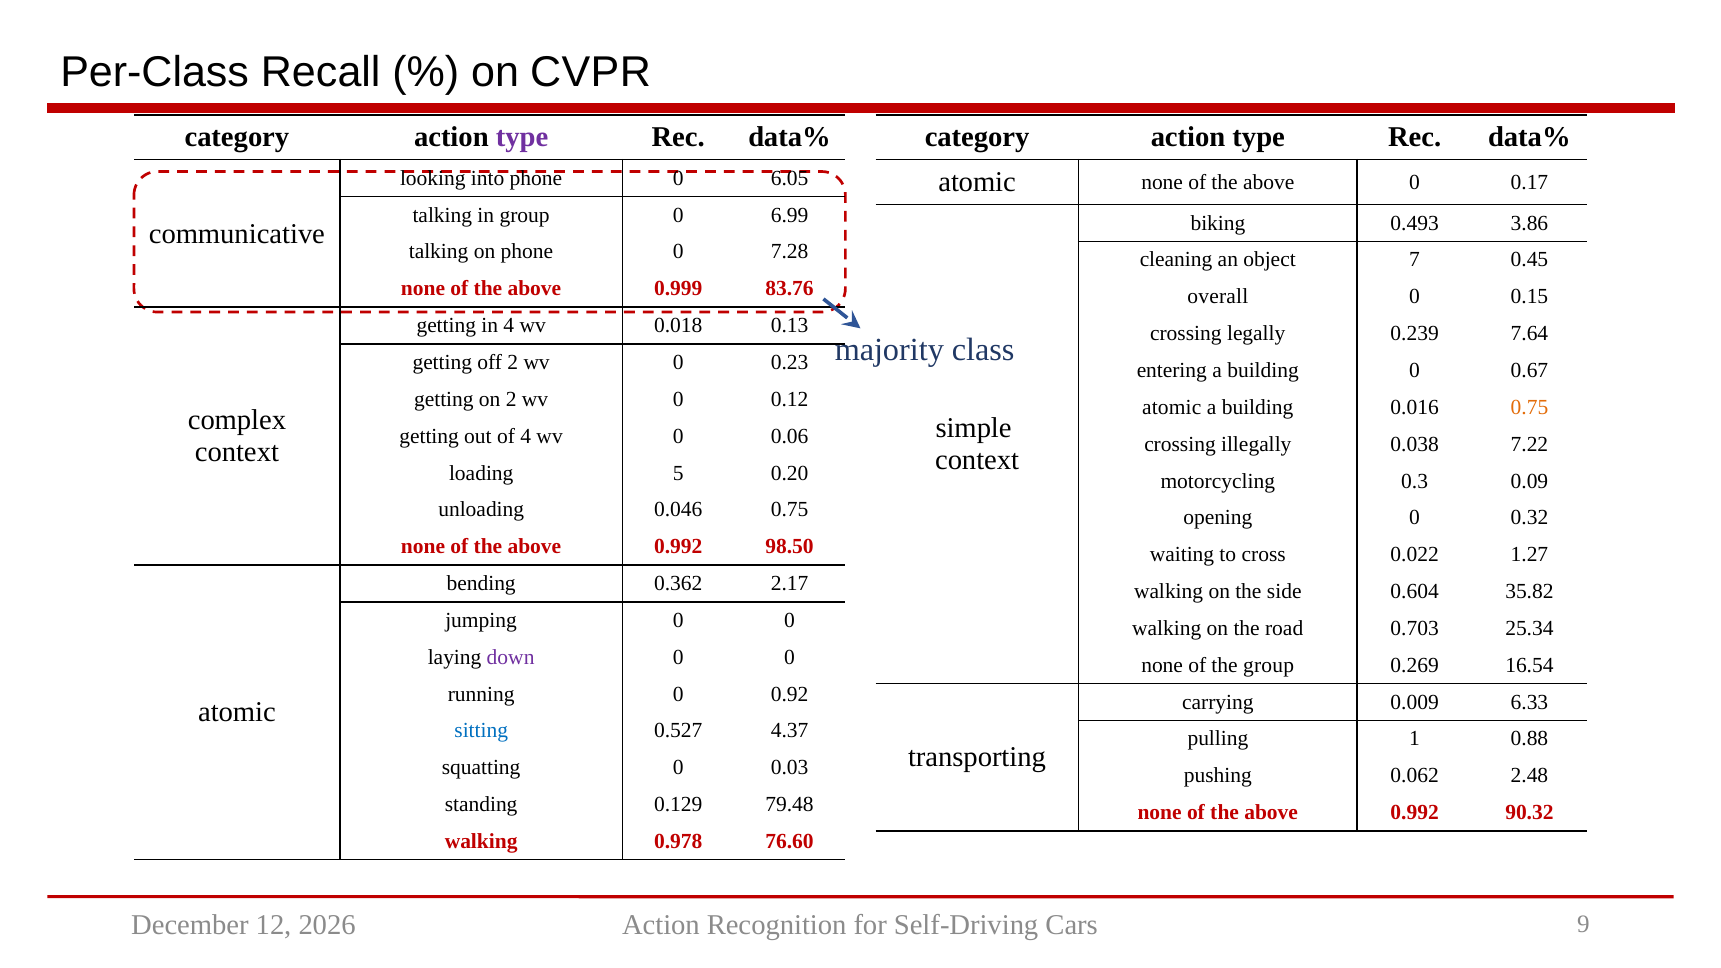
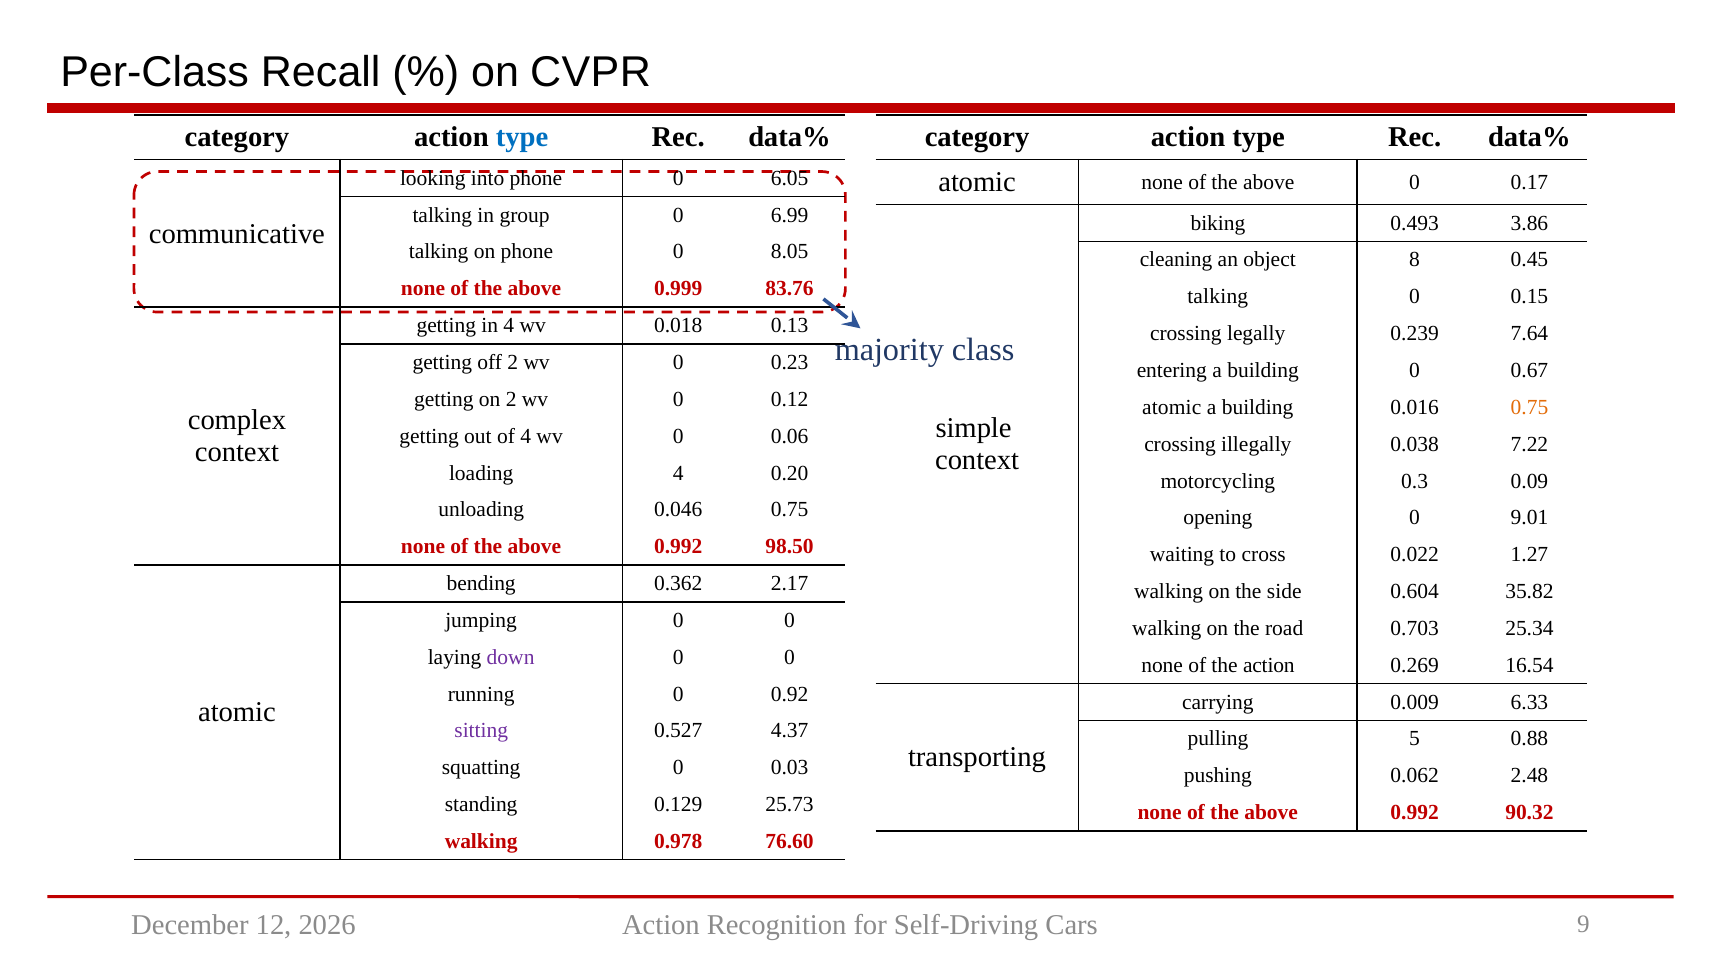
type colour: purple -> blue (522, 138)
7.28: 7.28 -> 8.05 (790, 252)
7: 7 -> 8 (1415, 260)
overall: overall -> talking (1218, 297)
loading 5: 5 -> 4 (678, 473)
0.32: 0.32 -> 9.01 (1529, 518)
the group: group -> action (1269, 665)
sitting colour: blue -> purple (481, 731)
1: 1 -> 5 (1415, 739)
79.48: 79.48 -> 25.73 (790, 805)
